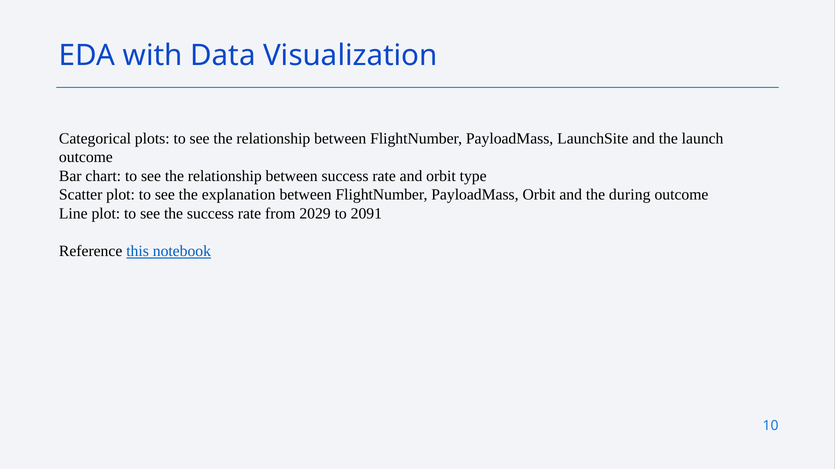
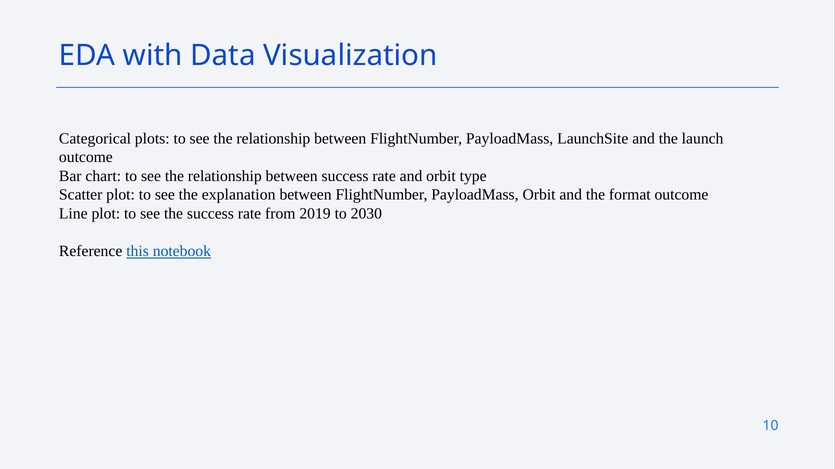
during: during -> format (630, 195)
2029: 2029 -> 2019 (315, 214)
2091: 2091 -> 2030 (366, 214)
